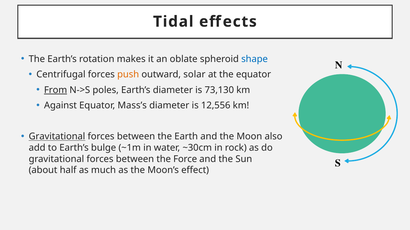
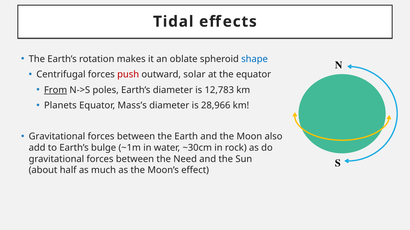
push colour: orange -> red (128, 75)
73,130: 73,130 -> 12,783 (219, 90)
Against: Against -> Planets (60, 106)
12,556: 12,556 -> 28,966 (216, 106)
Gravitational underline: present -> none (57, 137)
Force: Force -> Need (185, 159)
